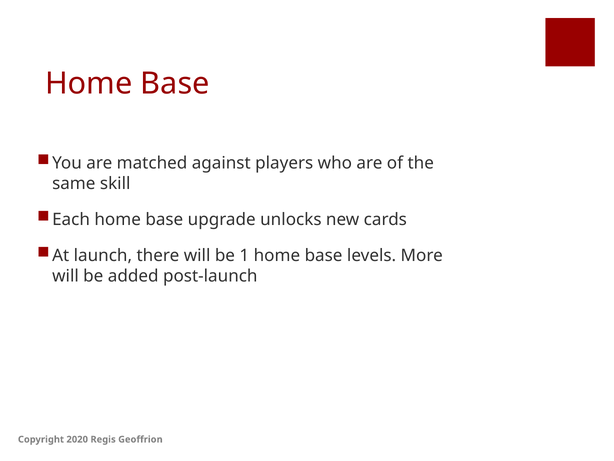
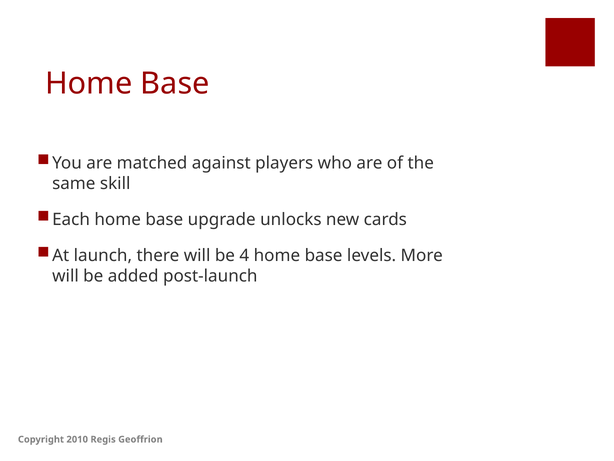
1: 1 -> 4 (244, 255)
2020: 2020 -> 2010 (77, 439)
